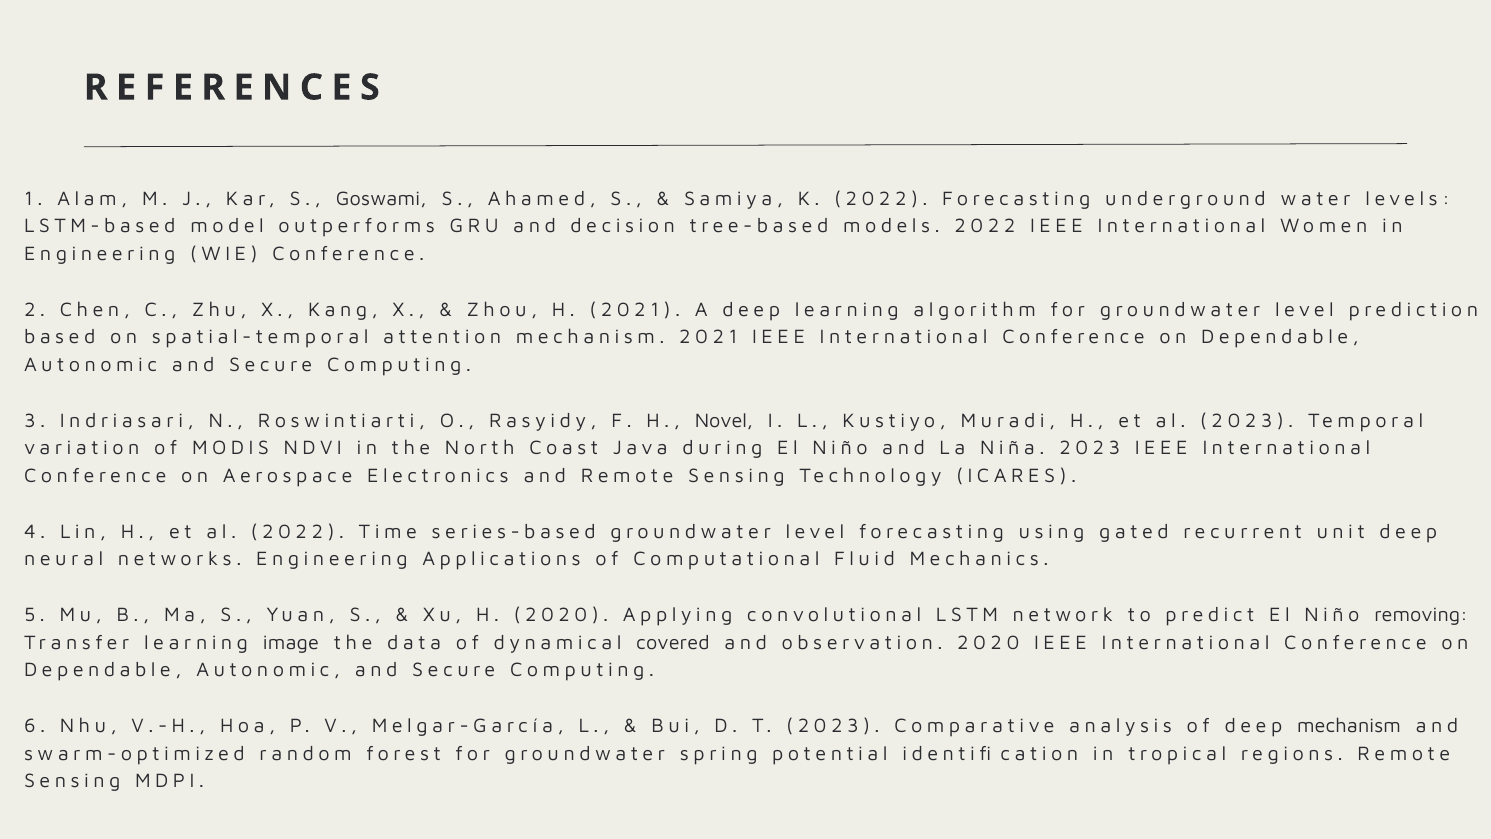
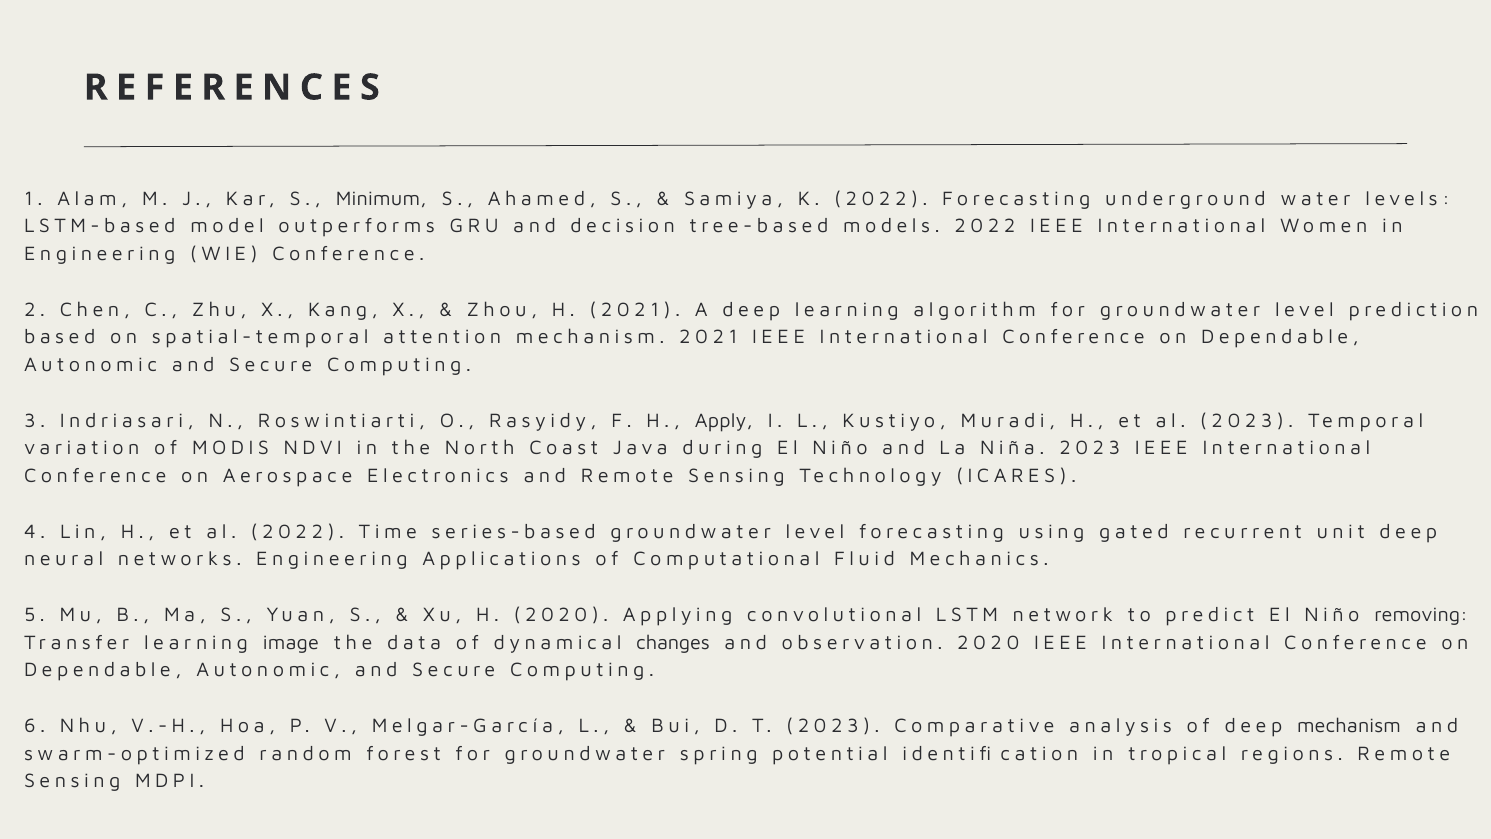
Goswami: Goswami -> Minimum (381, 198)
Novel: Novel -> Apply (724, 420)
covered: covered -> changes (673, 642)
